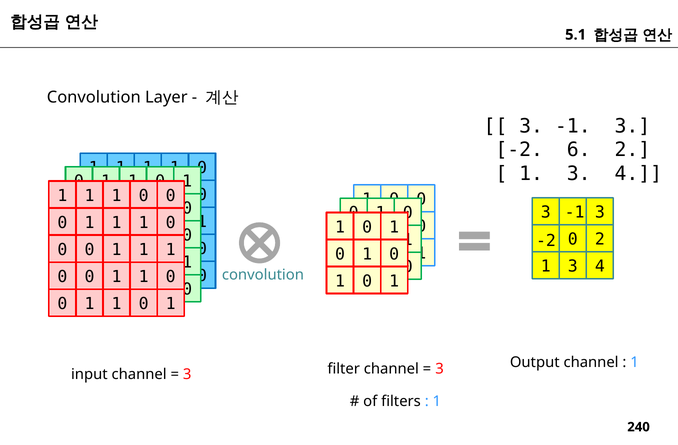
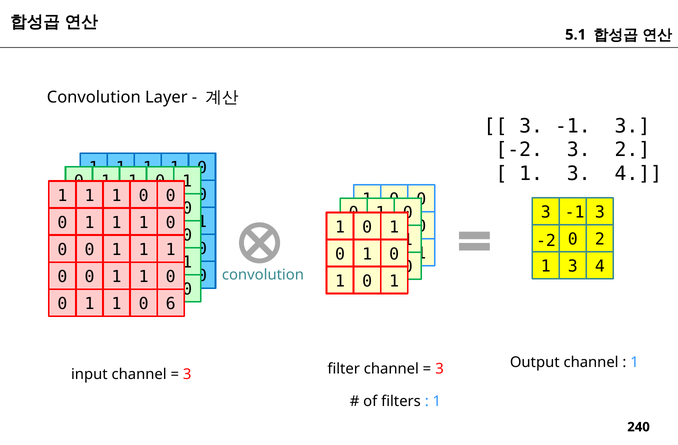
-2 6: 6 -> 3 (579, 150)
1: 1 -> 6 (171, 304)
